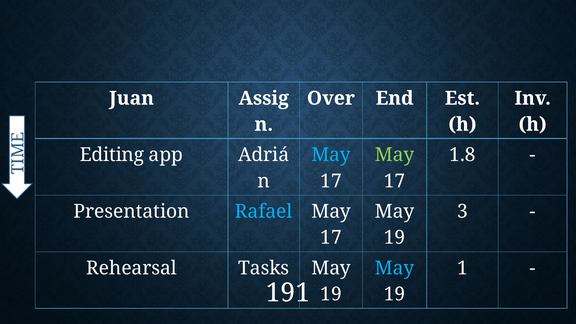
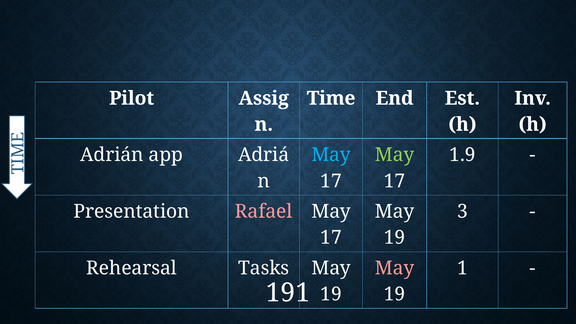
Juan: Juan -> Pilot (132, 98)
Over: Over -> Time (331, 98)
Editing: Editing -> Adrián (112, 155)
1.8: 1.8 -> 1.9 (462, 155)
Rafael colour: light blue -> pink (264, 212)
May colour: light blue -> pink (395, 268)
